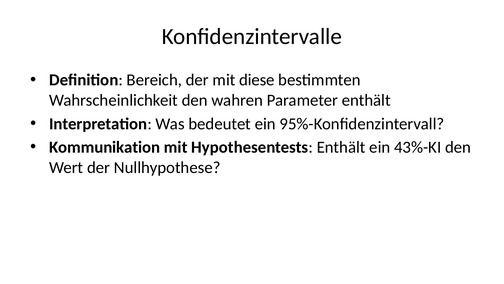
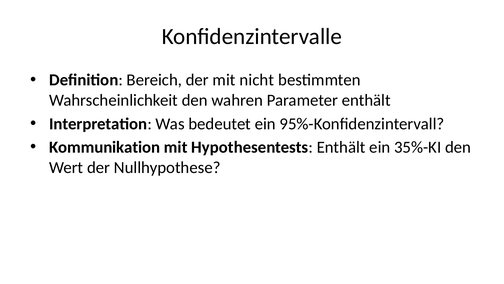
diese: diese -> nicht (257, 80)
43%-KI: 43%-KI -> 35%-KI (418, 147)
